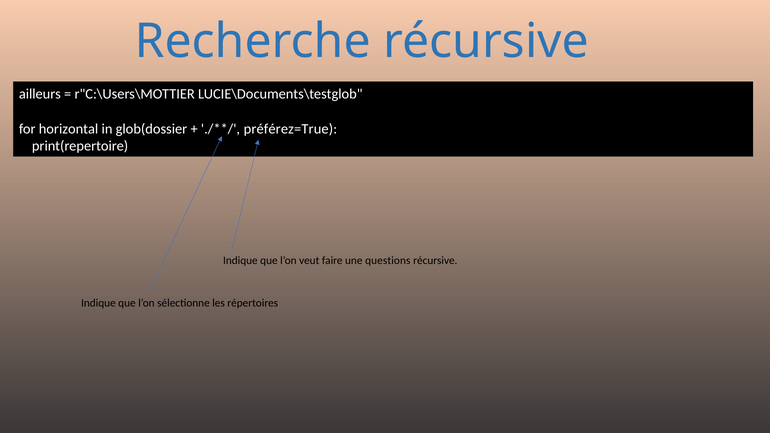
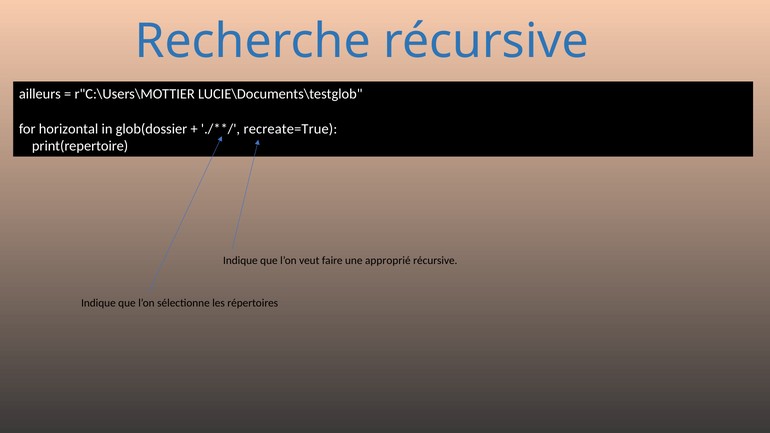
préférez=True: préférez=True -> recreate=True (290, 129)
questions: questions -> approprié (388, 261)
